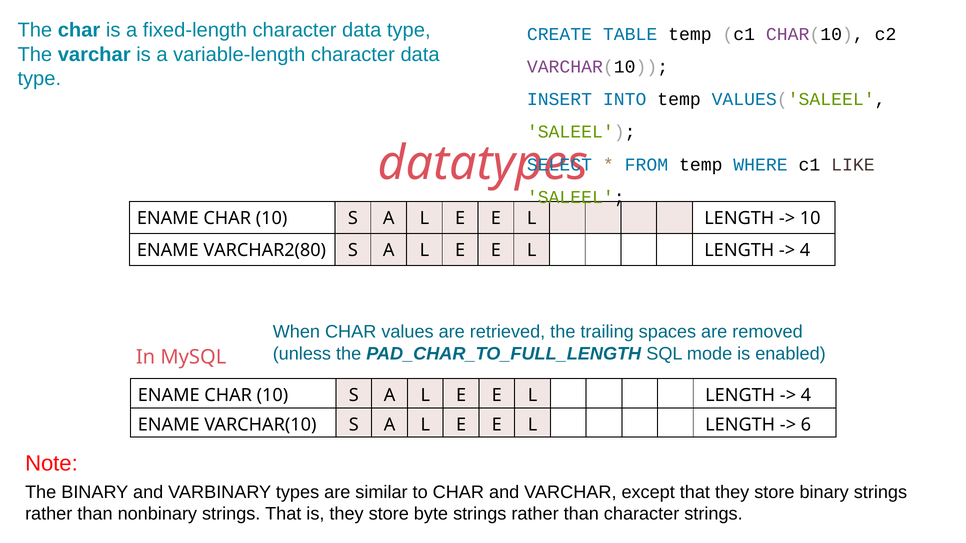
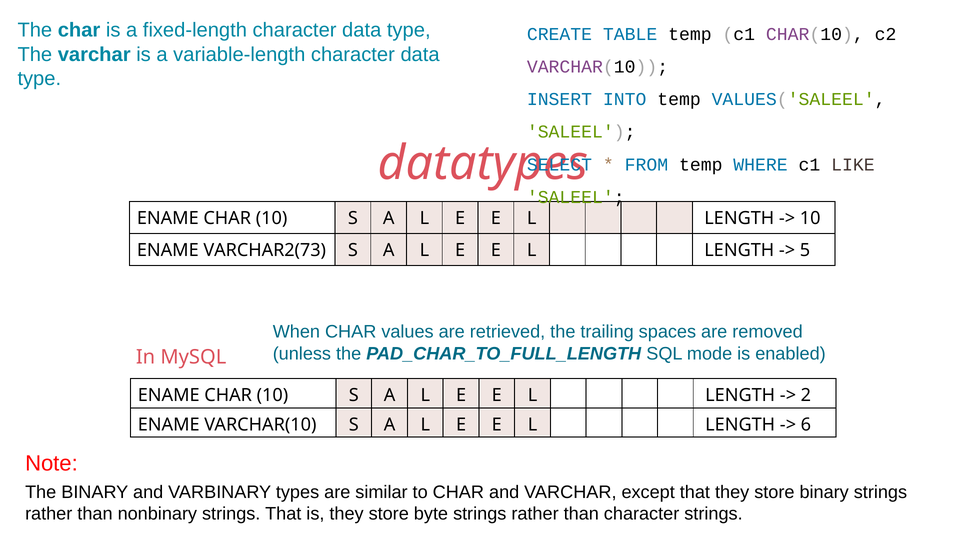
VARCHAR2(80: VARCHAR2(80 -> VARCHAR2(73 (265, 251)
4: 4 -> 5 (805, 251)
4: 4 -> 2 (806, 396)
